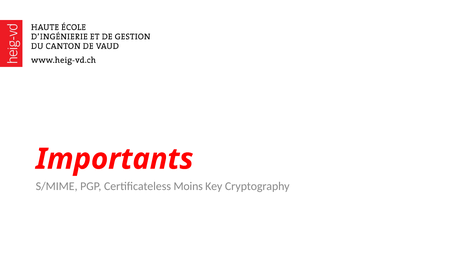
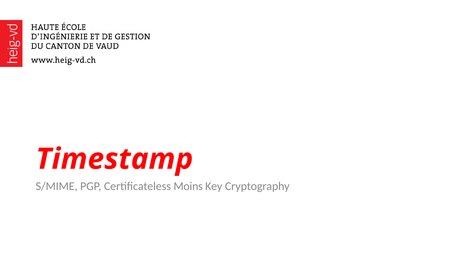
Importants: Importants -> Timestamp (114, 159)
